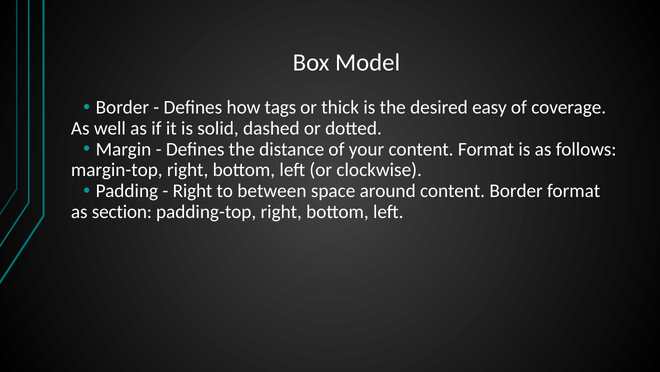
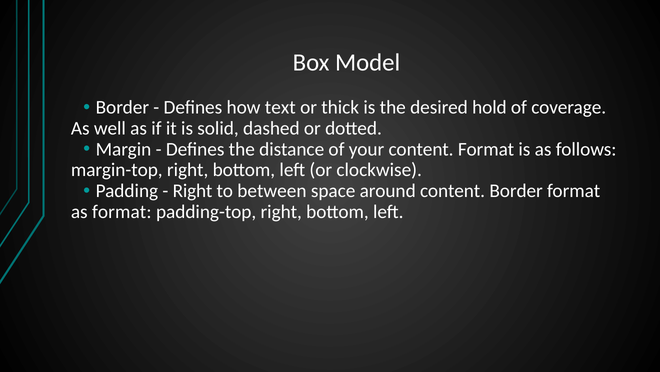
tags: tags -> text (280, 107)
easy: easy -> hold (489, 107)
as section: section -> format (122, 211)
